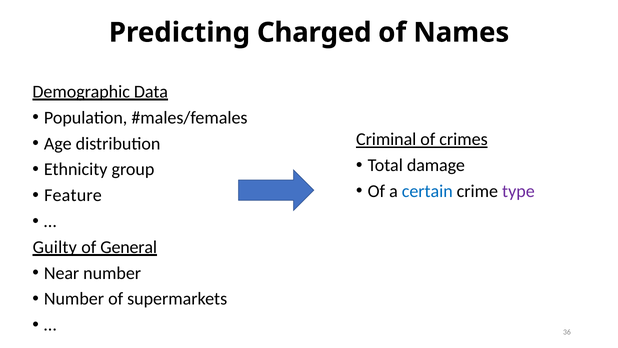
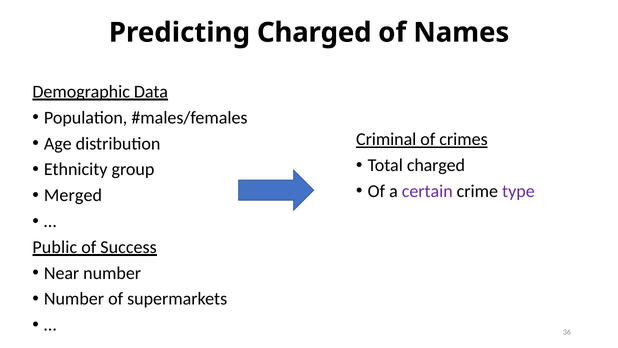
Total damage: damage -> charged (436, 165)
certain colour: blue -> purple (427, 191)
Feature: Feature -> Merged (73, 195)
Guilty: Guilty -> Public (55, 247)
General: General -> Success (129, 247)
